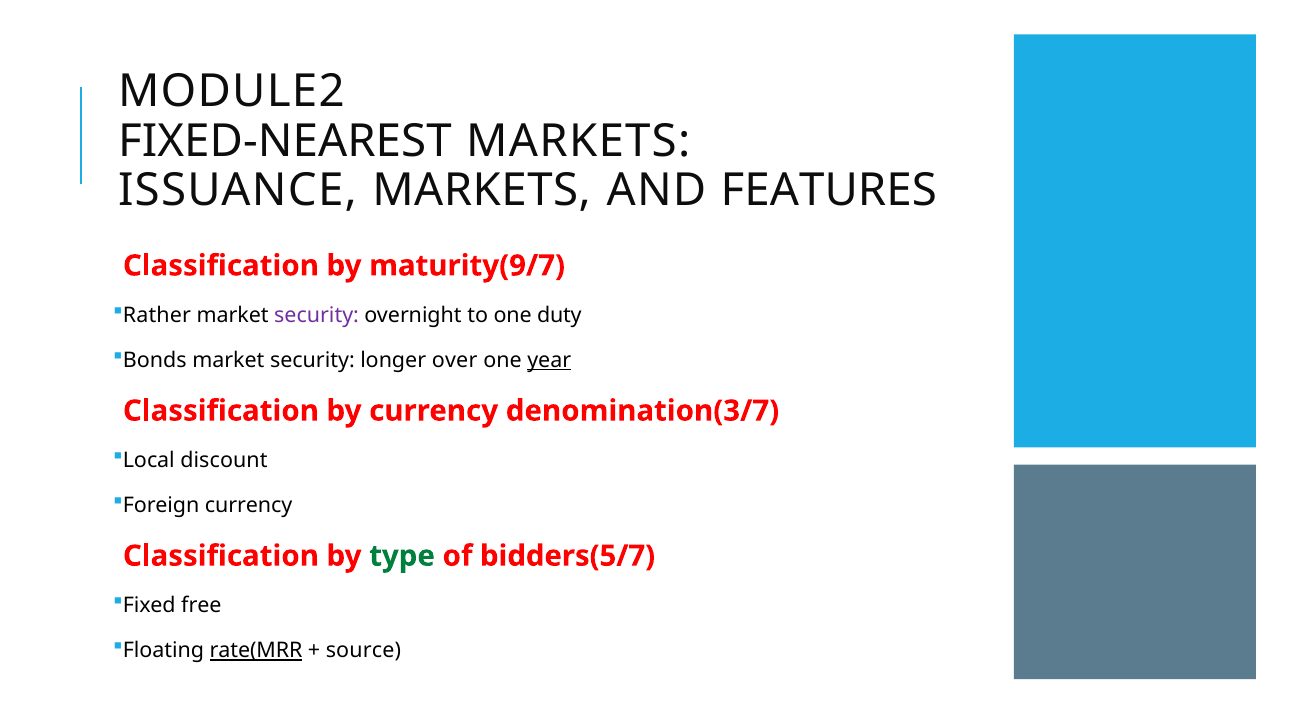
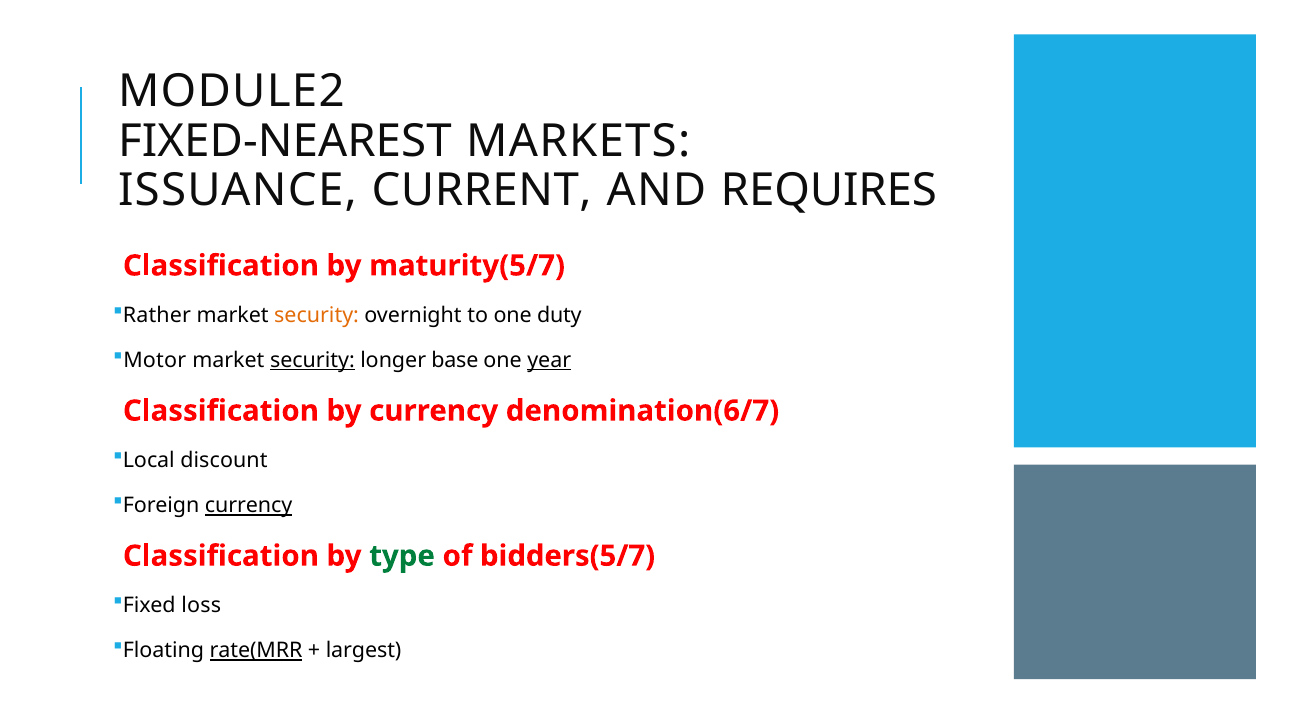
ISSUANCE MARKETS: MARKETS -> CURRENT (482, 191)
FEATURES: FEATURES -> REQUIRES (829, 191)
maturity(9/7: maturity(9/7 -> maturity(5/7 (467, 266)
security colour: purple -> orange (317, 316)
Bonds: Bonds -> Motor (155, 361)
security underline: none -> present (312, 361)
over: over -> base (455, 361)
denomination(3/7: denomination(3/7 -> denomination(6/7 (642, 411)
currency underline: none -> present (249, 506)
free: free -> loss (201, 606)
source: source -> largest (364, 651)
